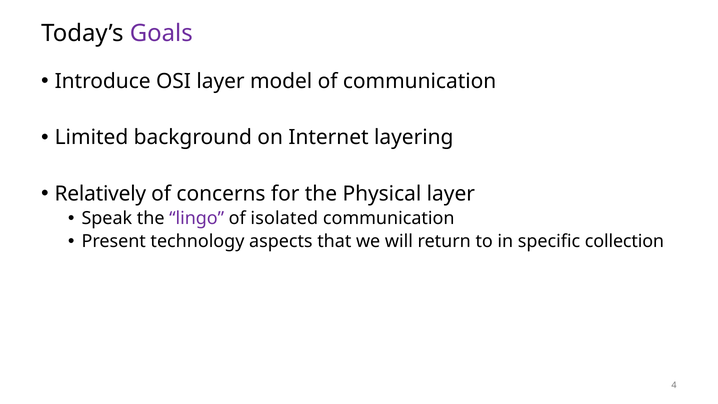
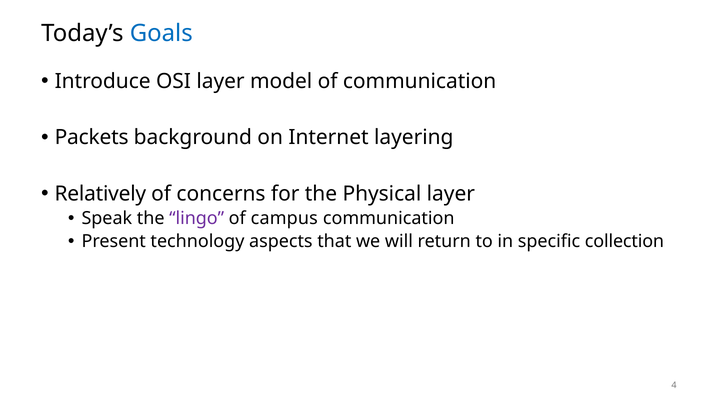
Goals colour: purple -> blue (161, 34)
Limited: Limited -> Packets (92, 137)
isolated: isolated -> campus (284, 218)
